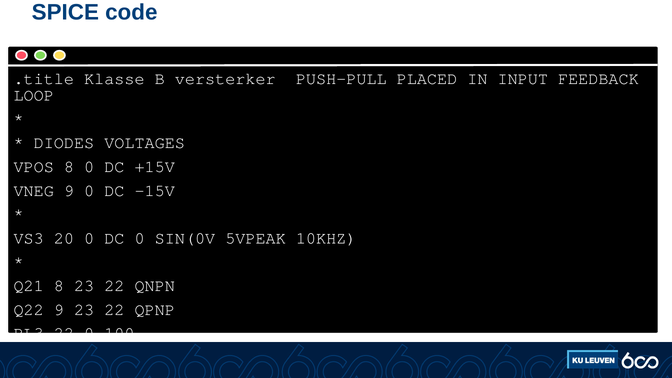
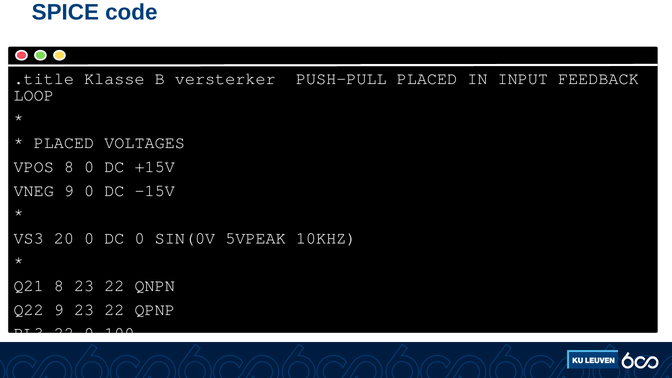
DIODES: DIODES -> PLACED (64, 143)
